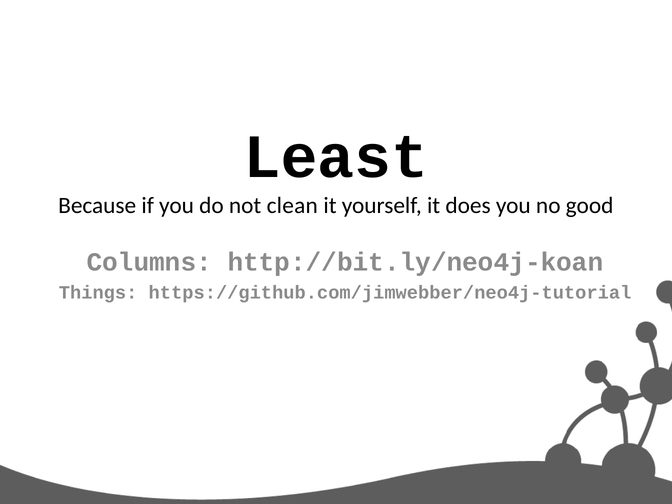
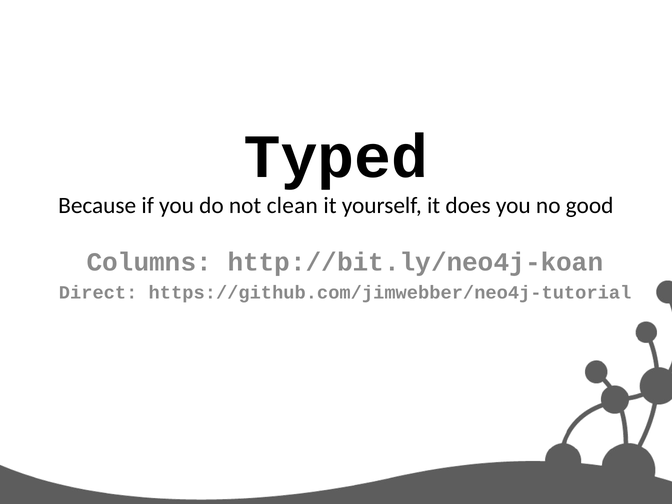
Least: Least -> Typed (336, 157)
Things: Things -> Direct (98, 292)
